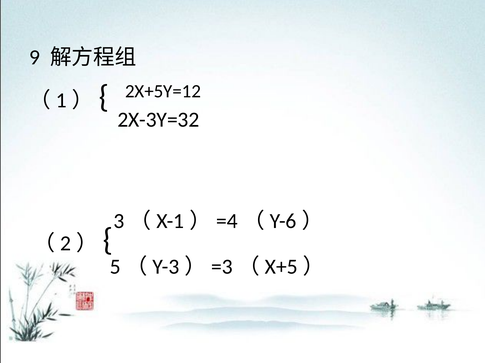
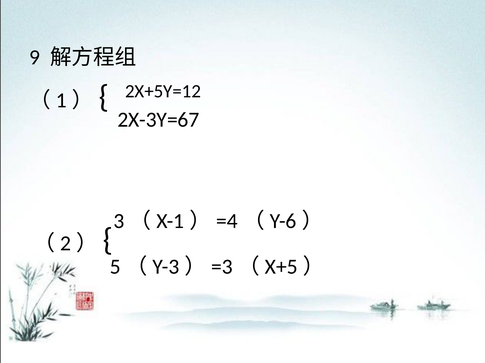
2X-3Y=32: 2X-3Y=32 -> 2X-3Y=67 (158, 120)
